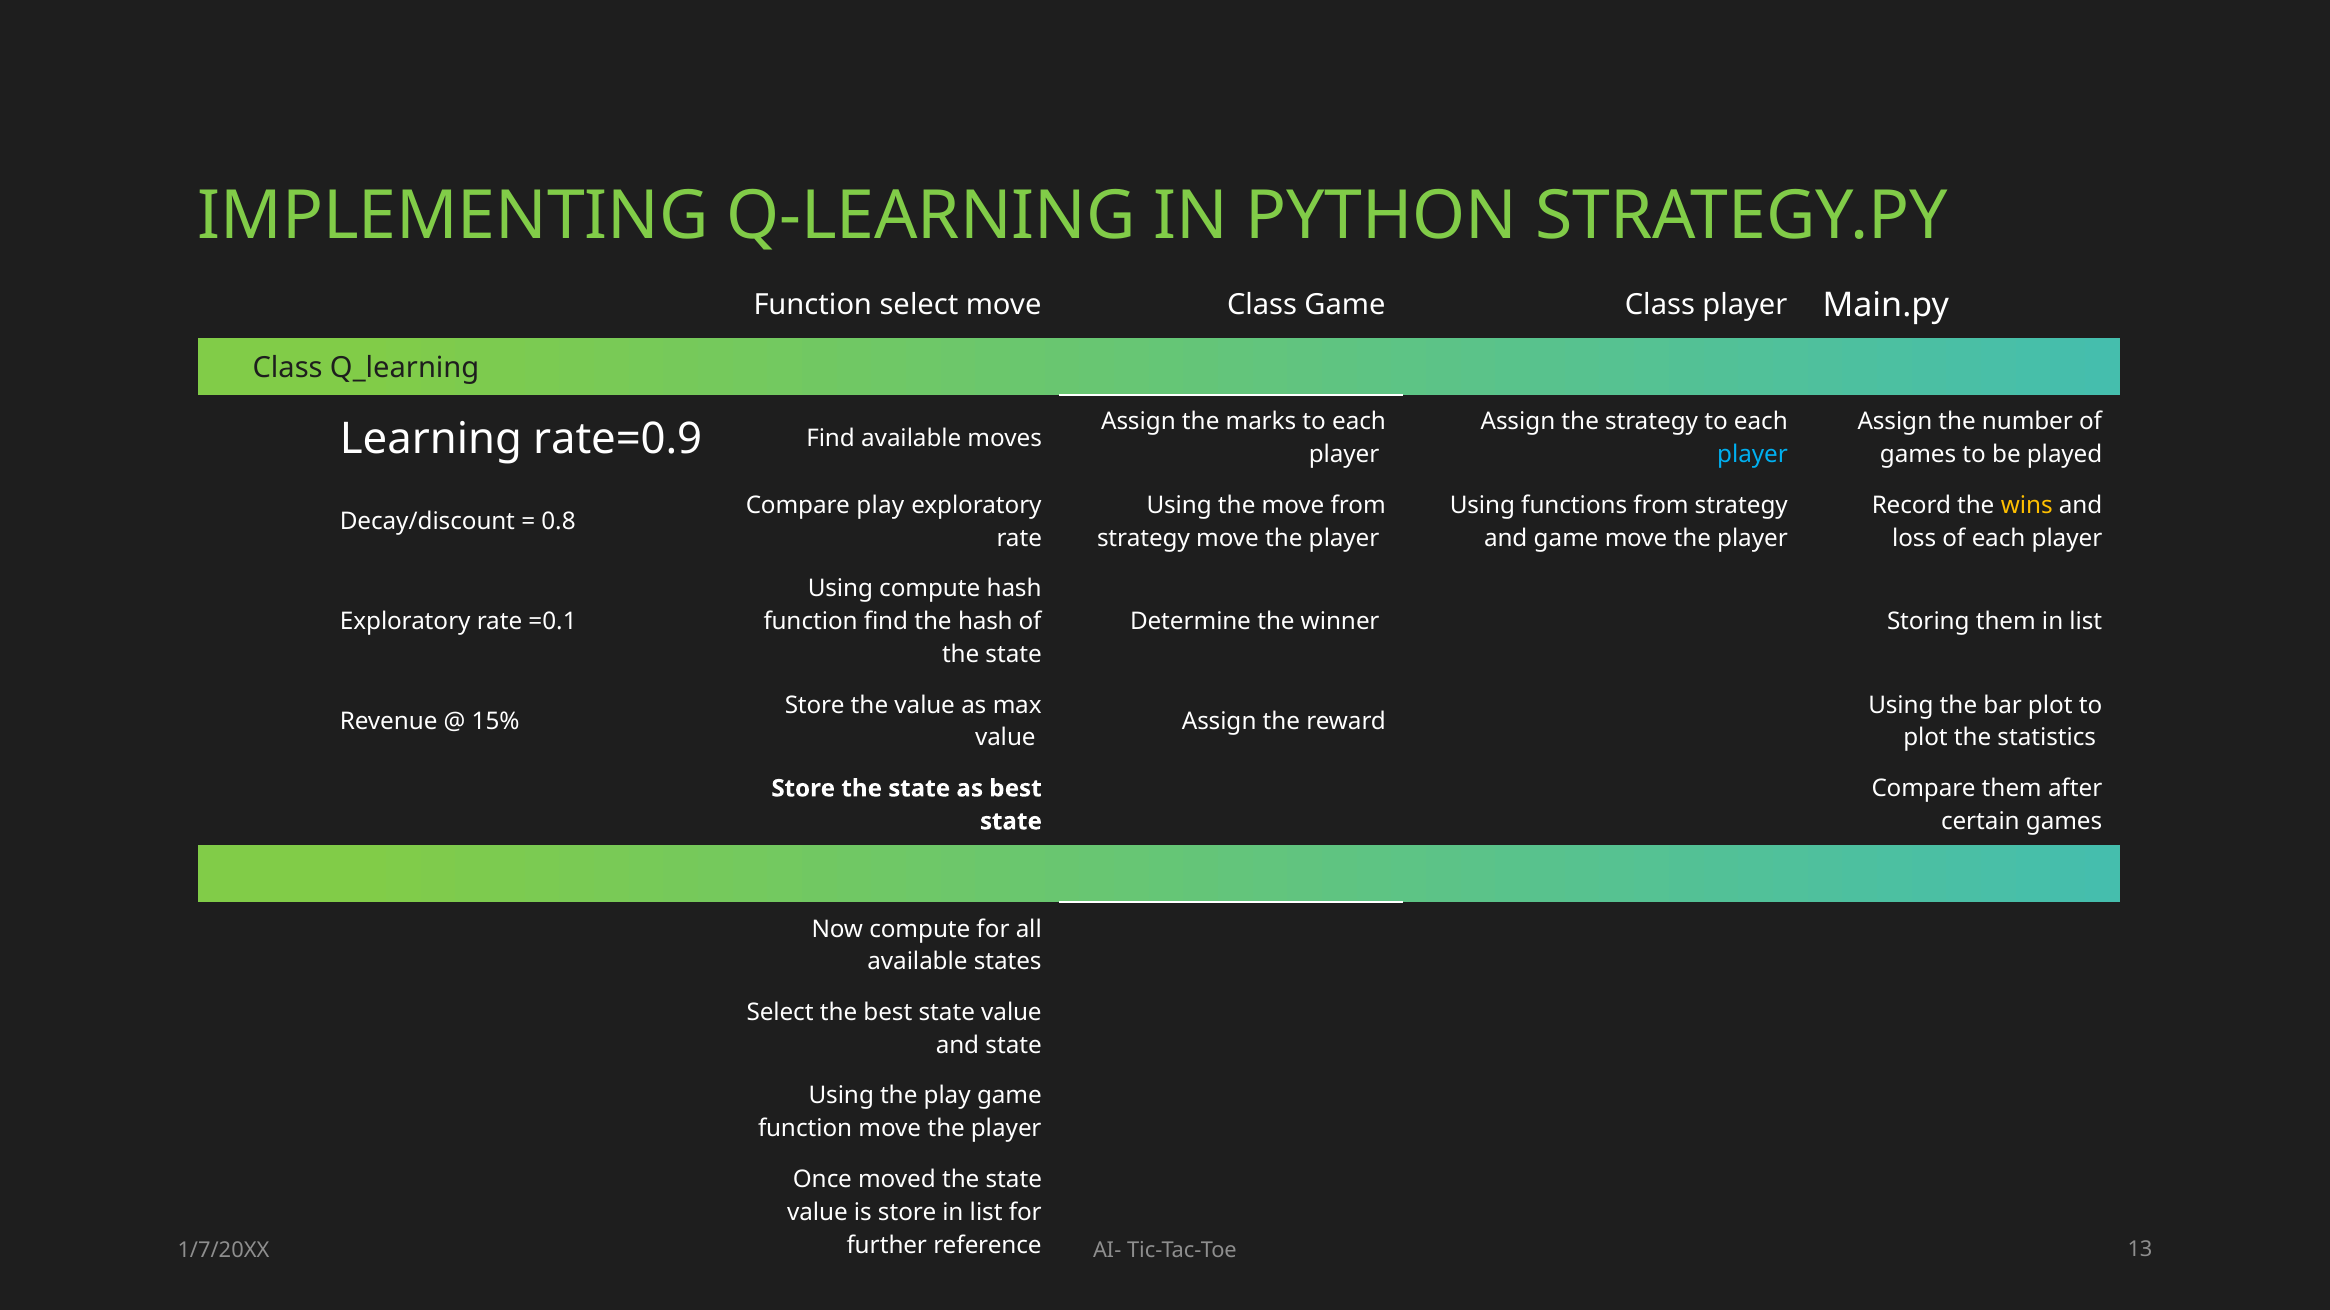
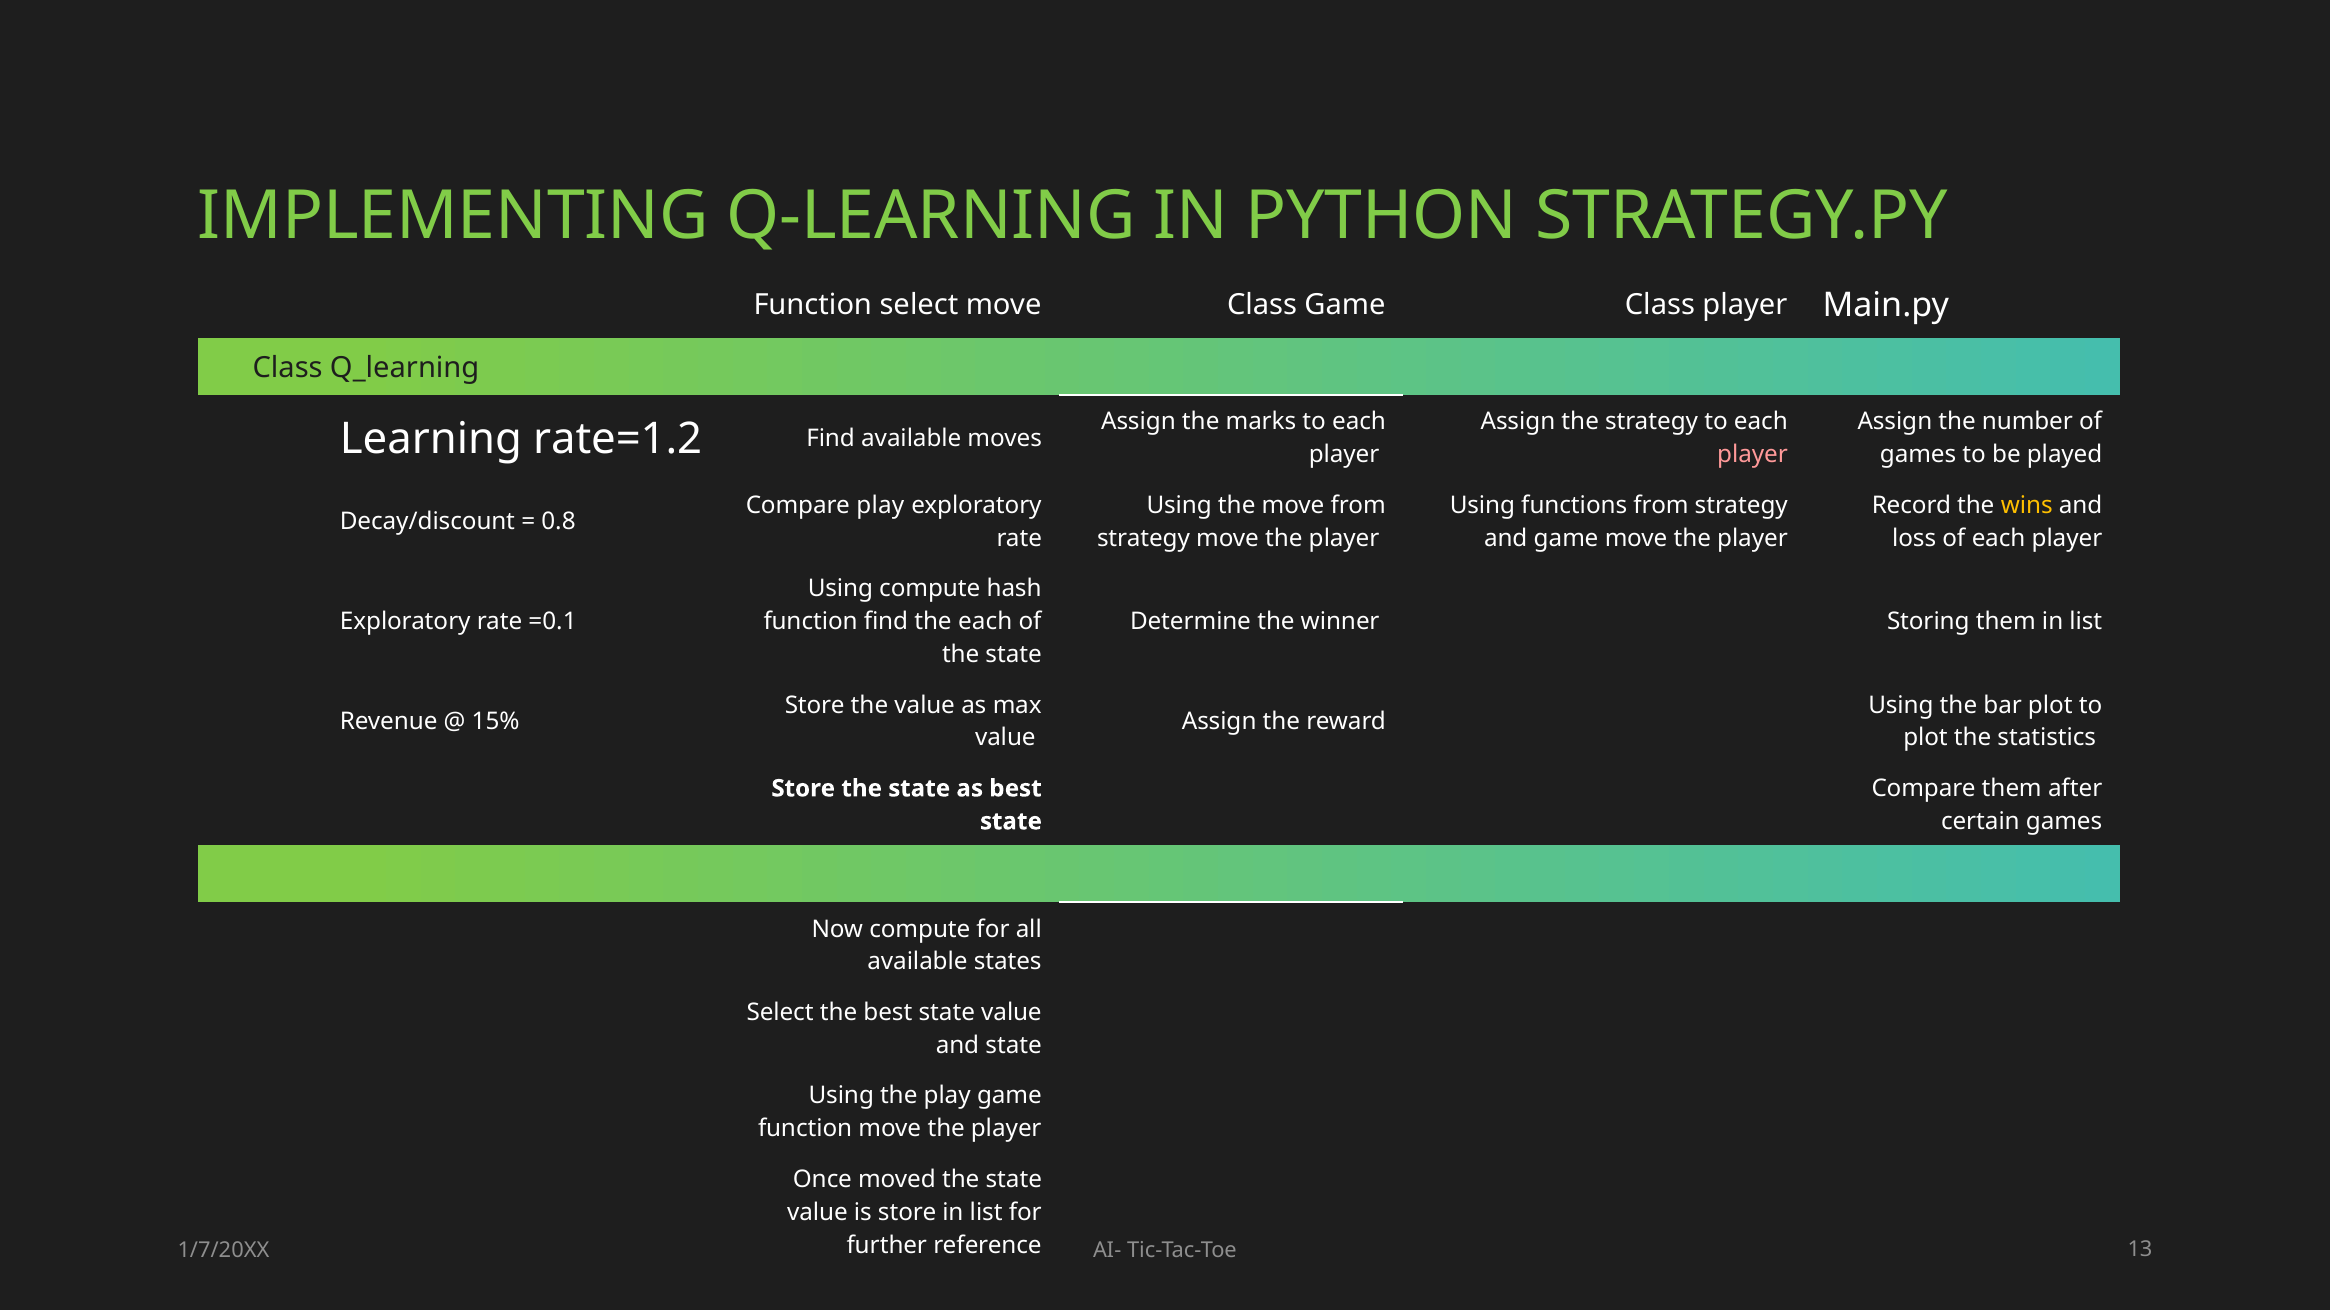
rate=0.9: rate=0.9 -> rate=1.2 (618, 440)
player colour: light blue -> pink (1753, 455)
the hash: hash -> each (985, 622)
